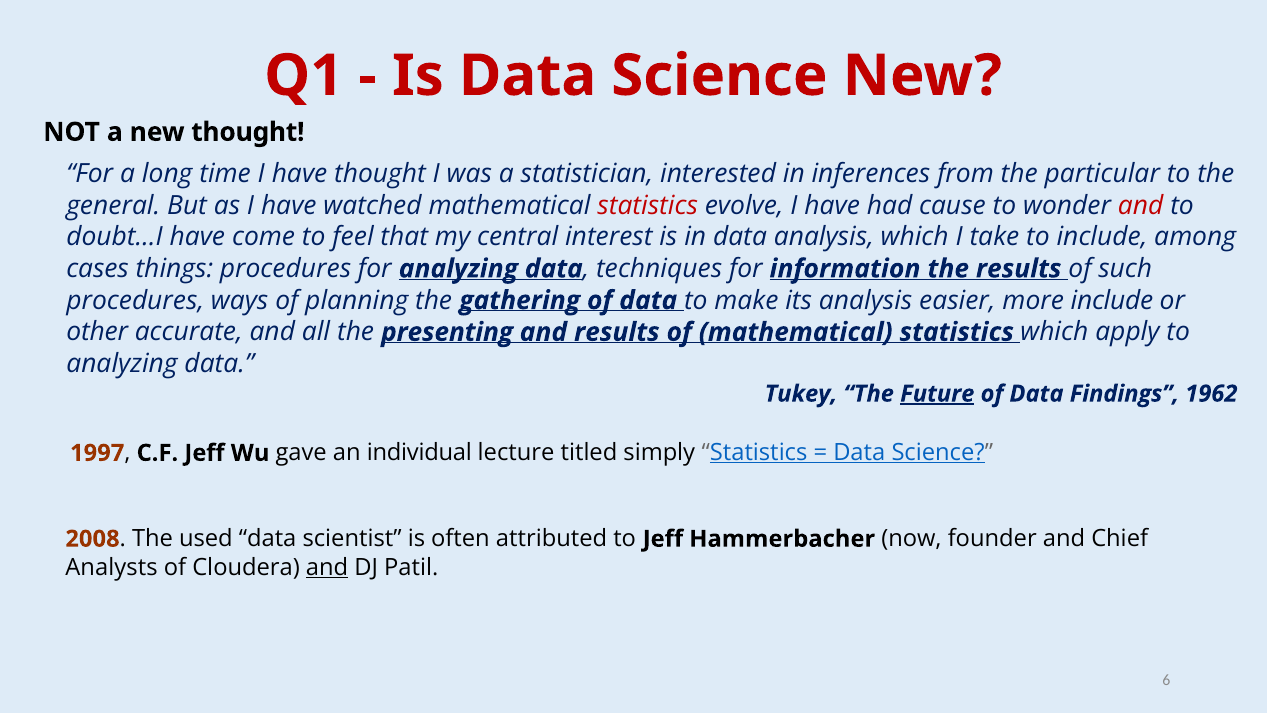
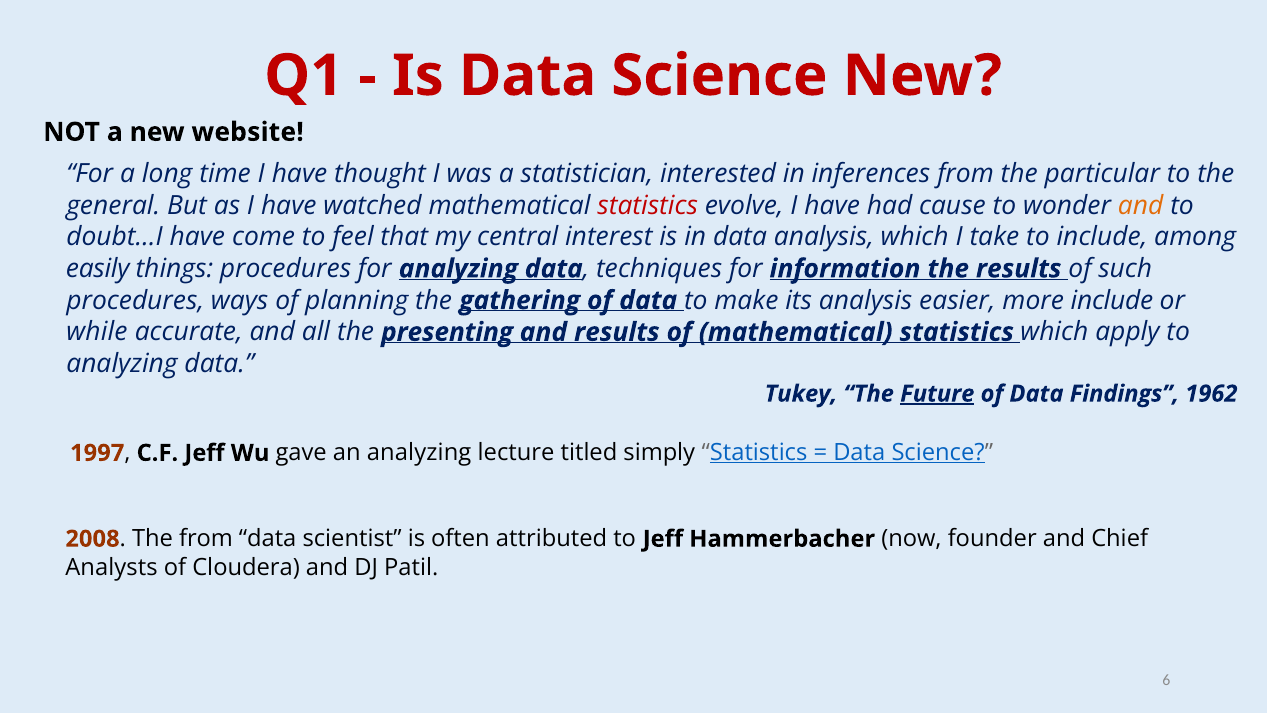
new thought: thought -> website (248, 132)
and colour: red -> orange (1141, 205)
cases: cases -> easily (98, 269)
other: other -> while (97, 332)
an individual: individual -> analyzing (419, 453)
The used: used -> from (206, 539)
and underline: present -> none (327, 567)
